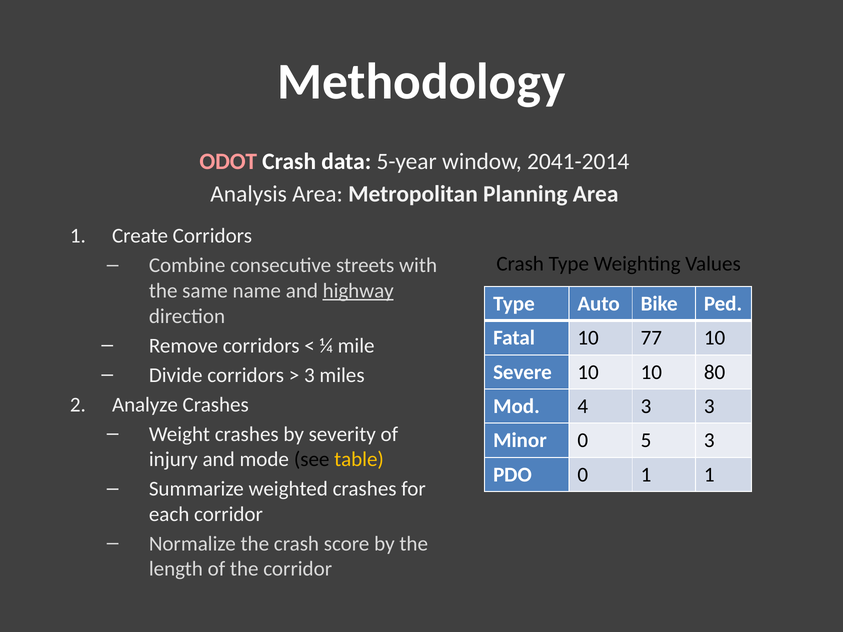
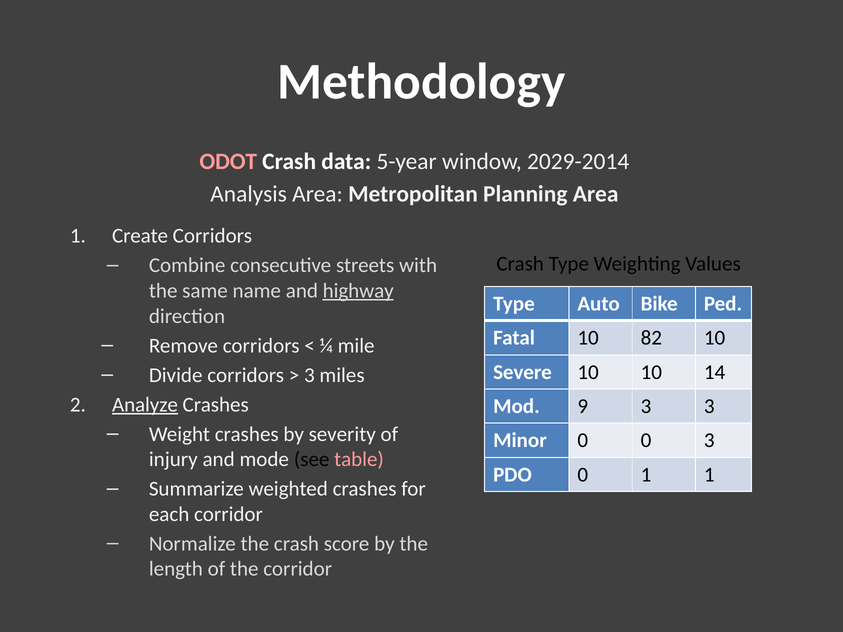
2041-2014: 2041-2014 -> 2029-2014 (578, 161)
77: 77 -> 82 (651, 338)
80: 80 -> 14 (715, 372)
Analyze underline: none -> present (145, 405)
4: 4 -> 9 (583, 407)
0 5: 5 -> 0 (646, 441)
table colour: yellow -> pink (359, 460)
